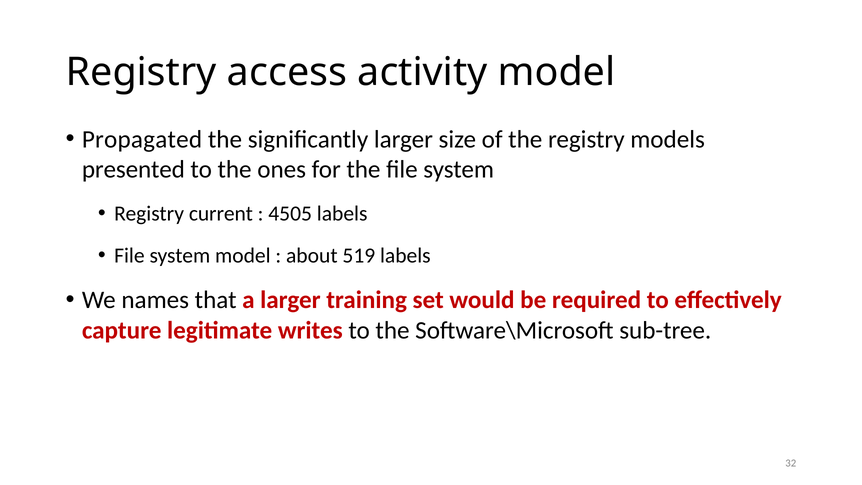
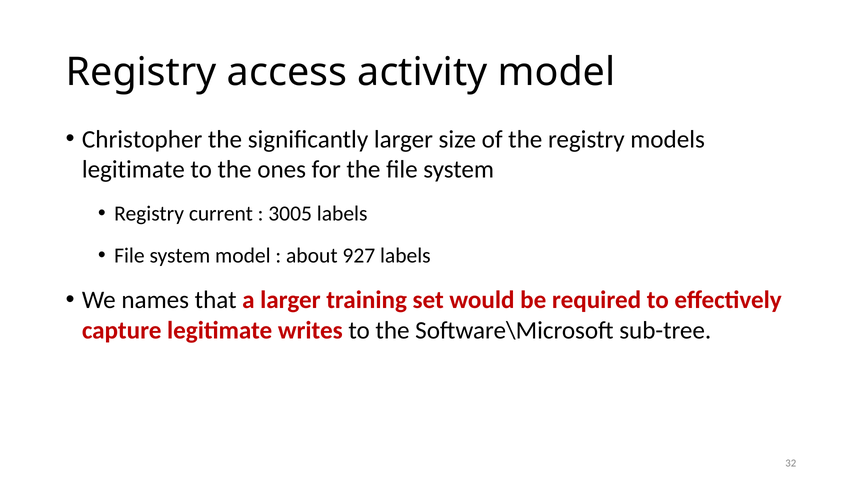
Propagated: Propagated -> Christopher (142, 139)
presented: presented -> legitimate (133, 170)
4505: 4505 -> 3005 (290, 214)
519: 519 -> 927 (359, 256)
